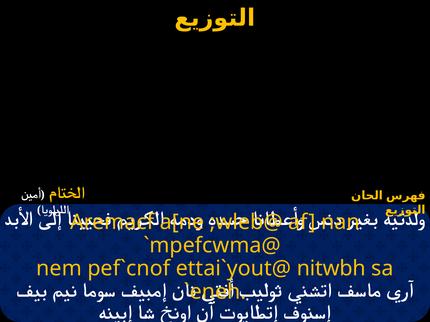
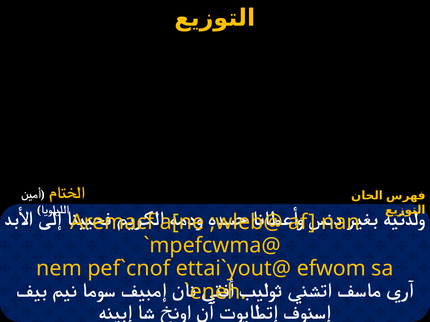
nitwbh: nitwbh -> efwom (331, 269)
